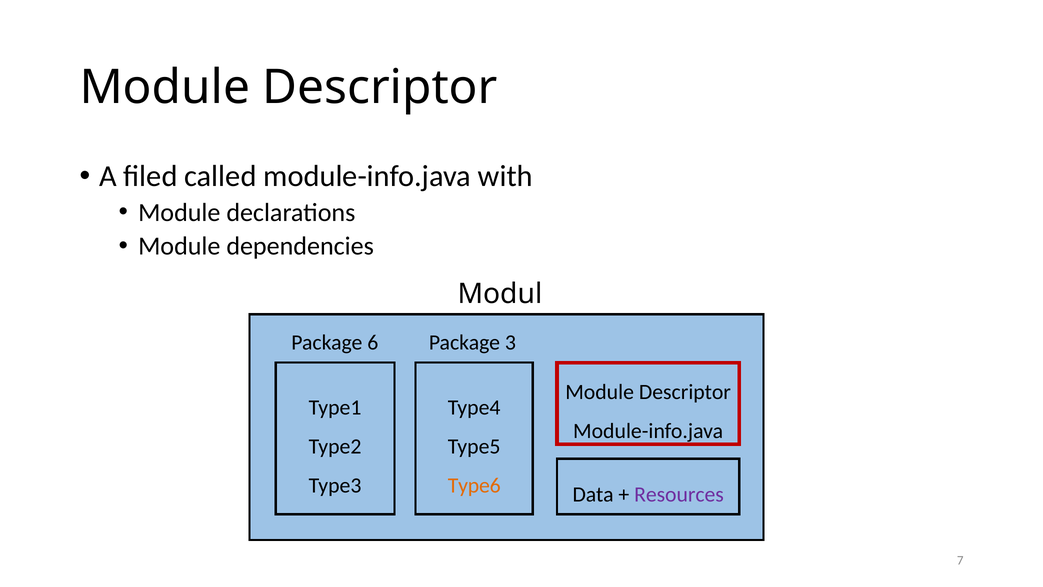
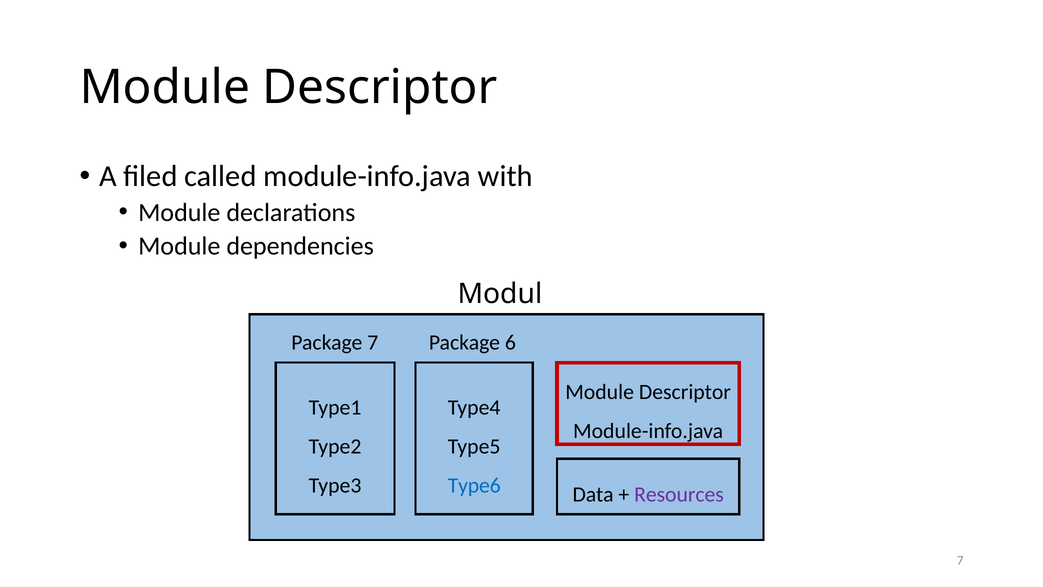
Package 6: 6 -> 7 (373, 343)
3: 3 -> 6 (510, 343)
Type6 colour: orange -> blue (474, 485)
